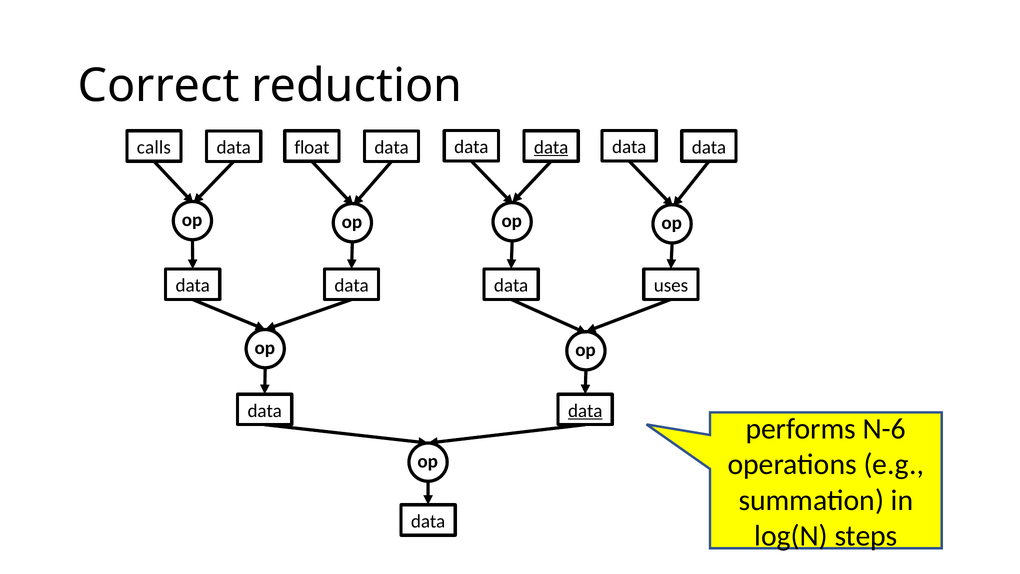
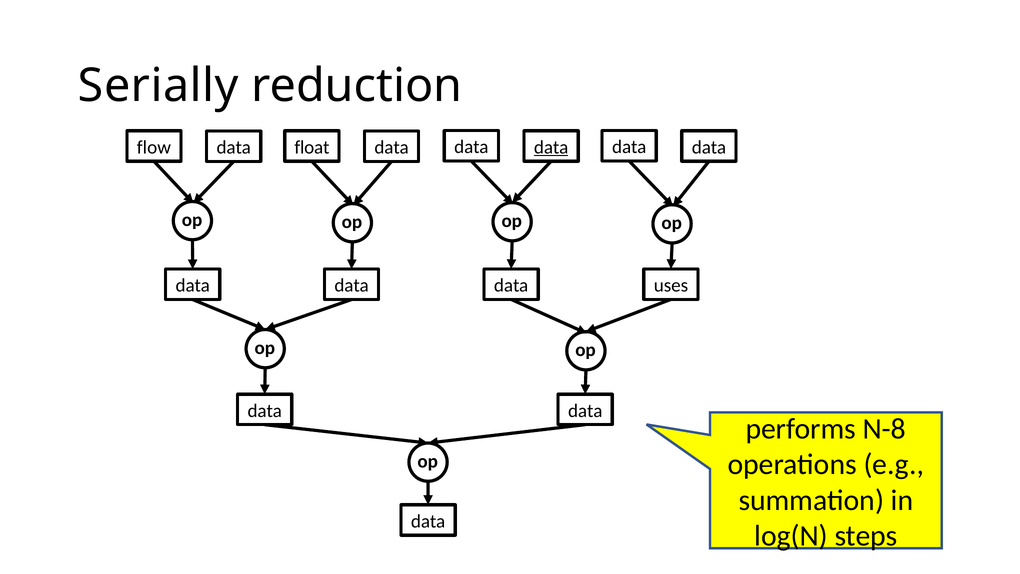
Correct: Correct -> Serially (158, 86)
calls: calls -> flow (154, 147)
data underline: present -> none (585, 411)
N-6: N-6 -> N-8 (884, 429)
